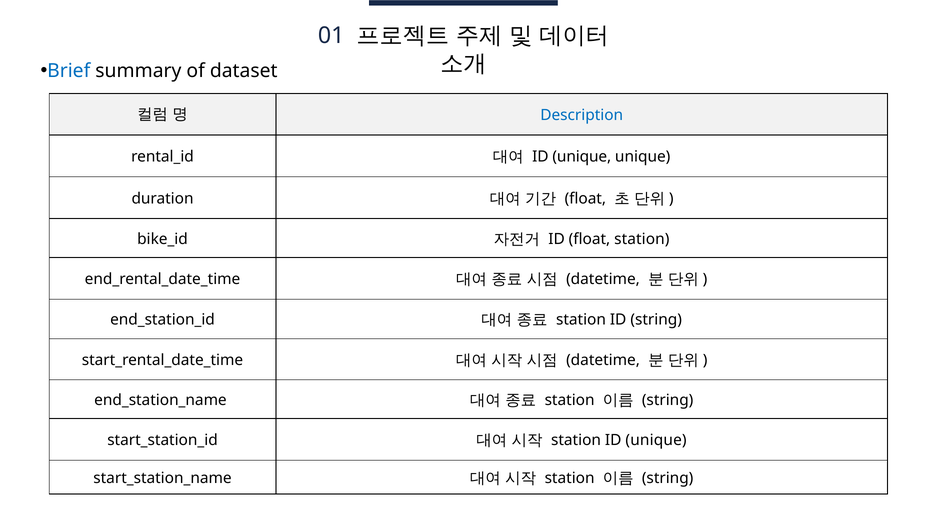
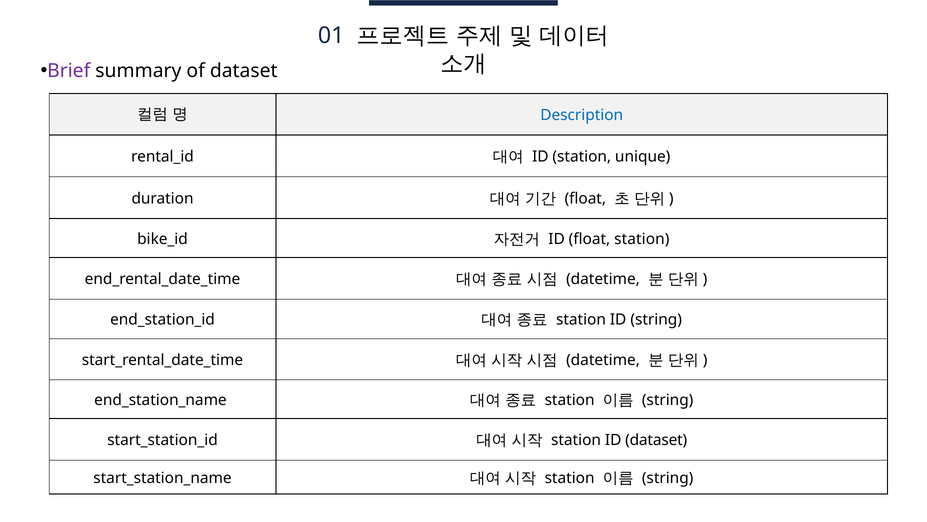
Brief colour: blue -> purple (69, 71)
unique: unique -> station (582, 157)
station ID unique: unique -> dataset (656, 440)
